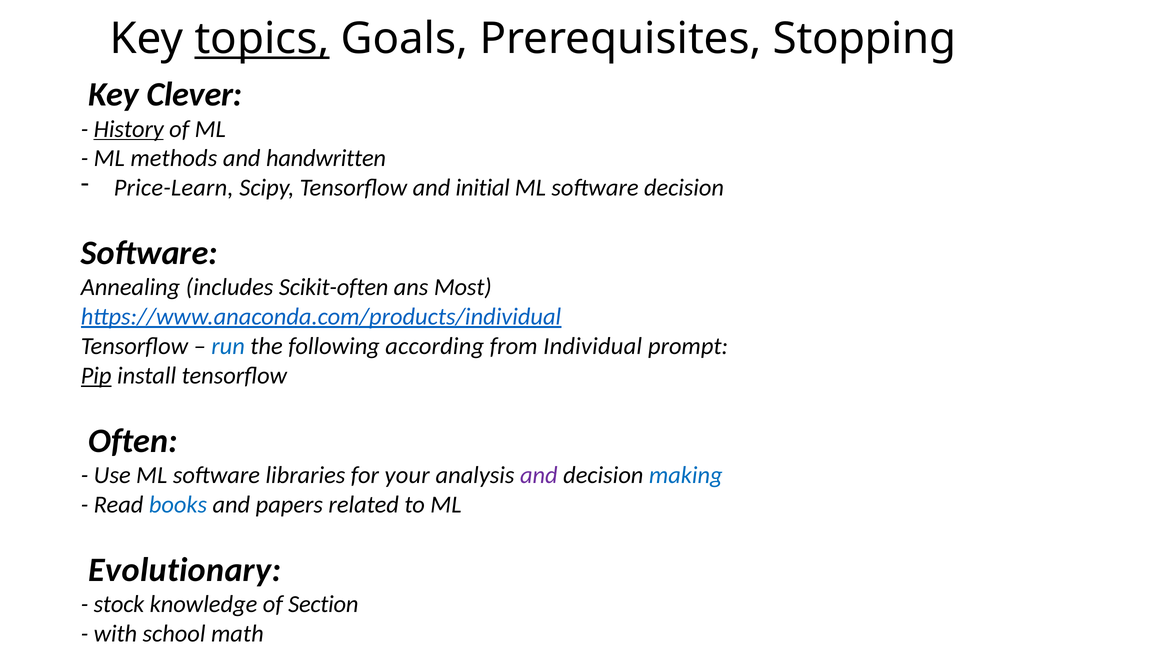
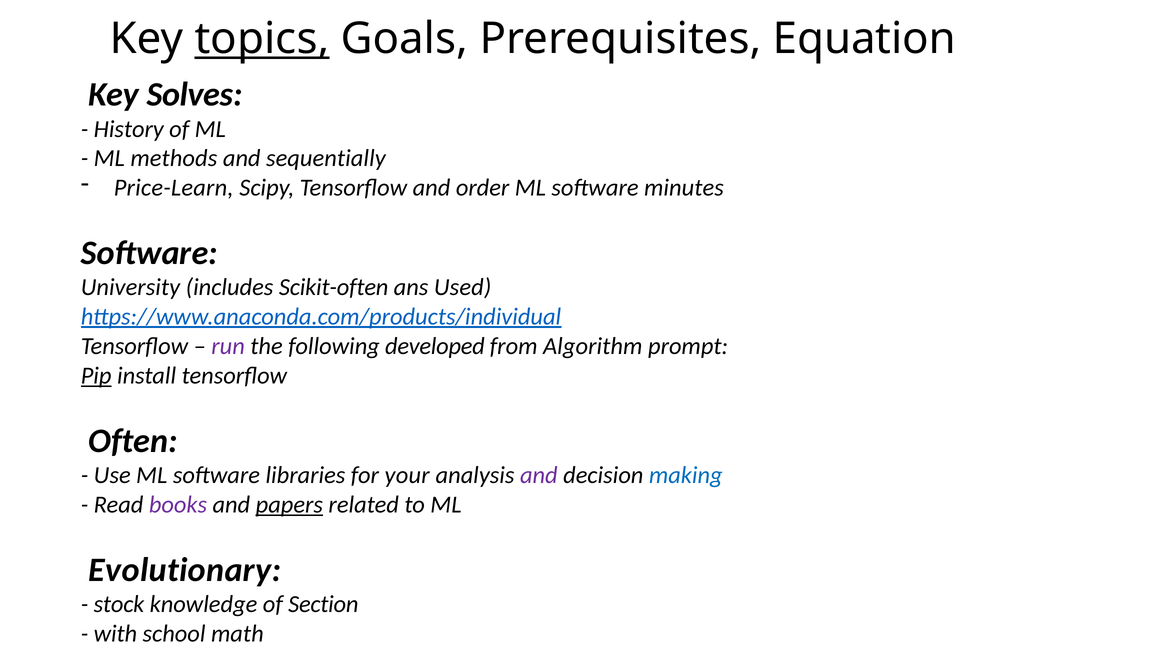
Stopping: Stopping -> Equation (864, 39)
Clever: Clever -> Solves (194, 95)
History underline: present -> none (129, 129)
handwritten: handwritten -> sequentially (326, 158)
initial: initial -> order (483, 188)
software decision: decision -> minutes (684, 188)
Annealing: Annealing -> University (130, 287)
Most: Most -> Used (463, 287)
run colour: blue -> purple (228, 347)
according: according -> developed (435, 347)
Individual: Individual -> Algorithm (593, 347)
books colour: blue -> purple (178, 505)
papers underline: none -> present (289, 505)
